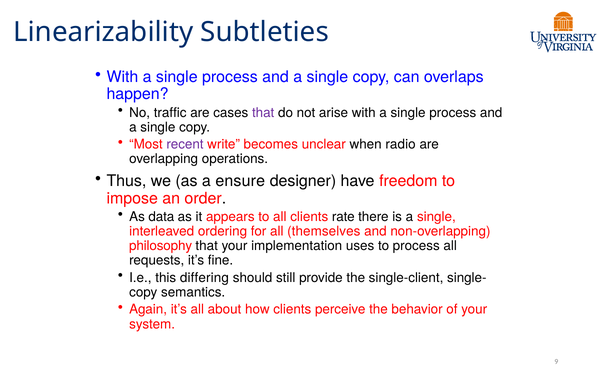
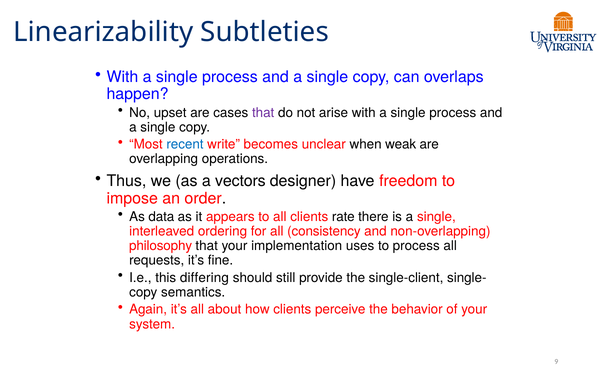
traffic: traffic -> upset (170, 113)
recent colour: purple -> blue (185, 144)
radio: radio -> weak (401, 144)
ensure: ensure -> vectors (240, 181)
themselves: themselves -> consistency (324, 231)
